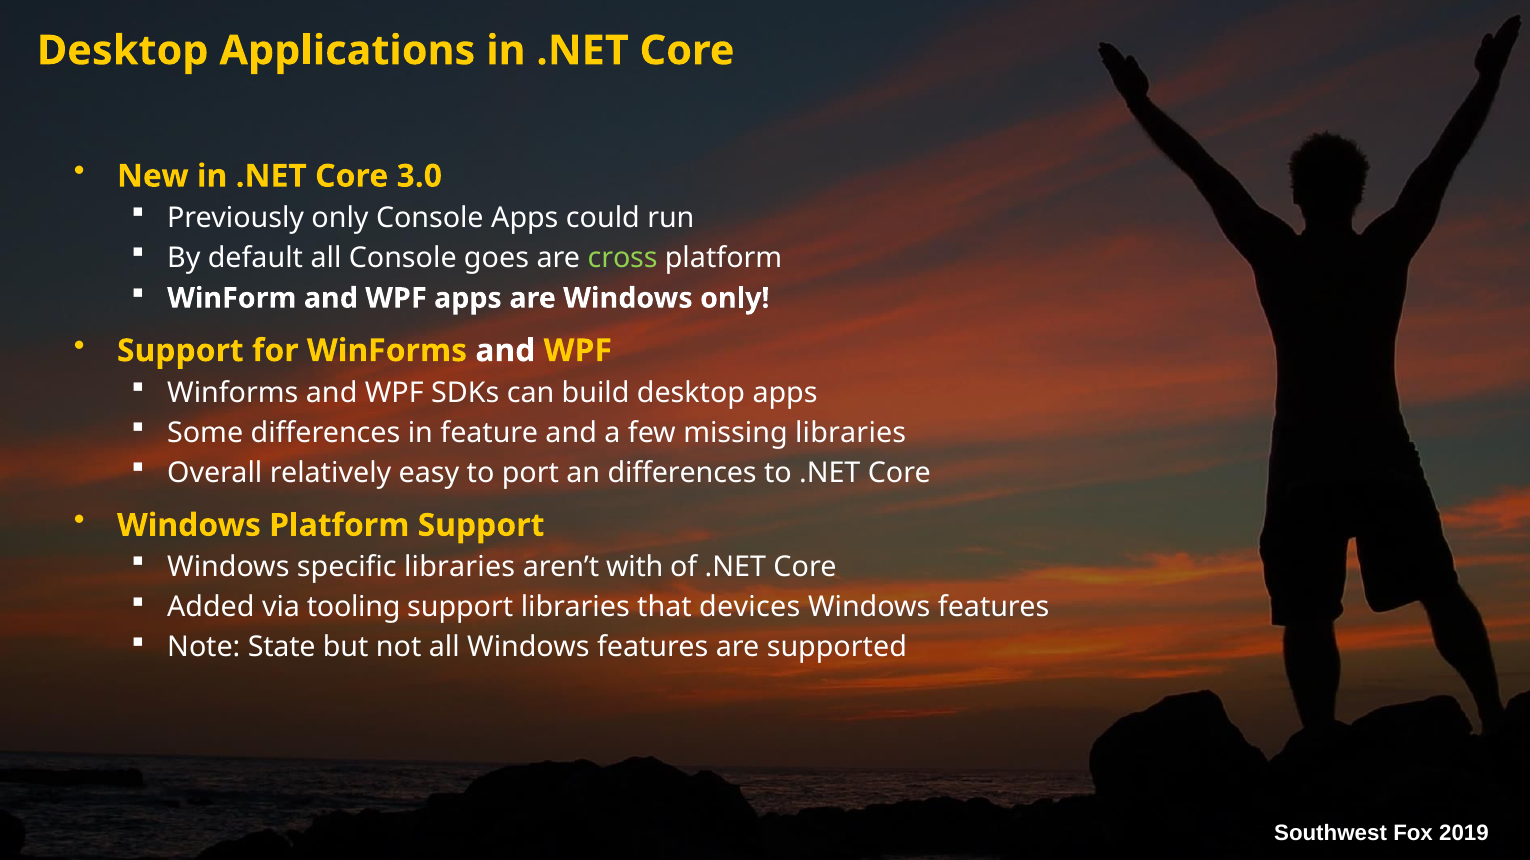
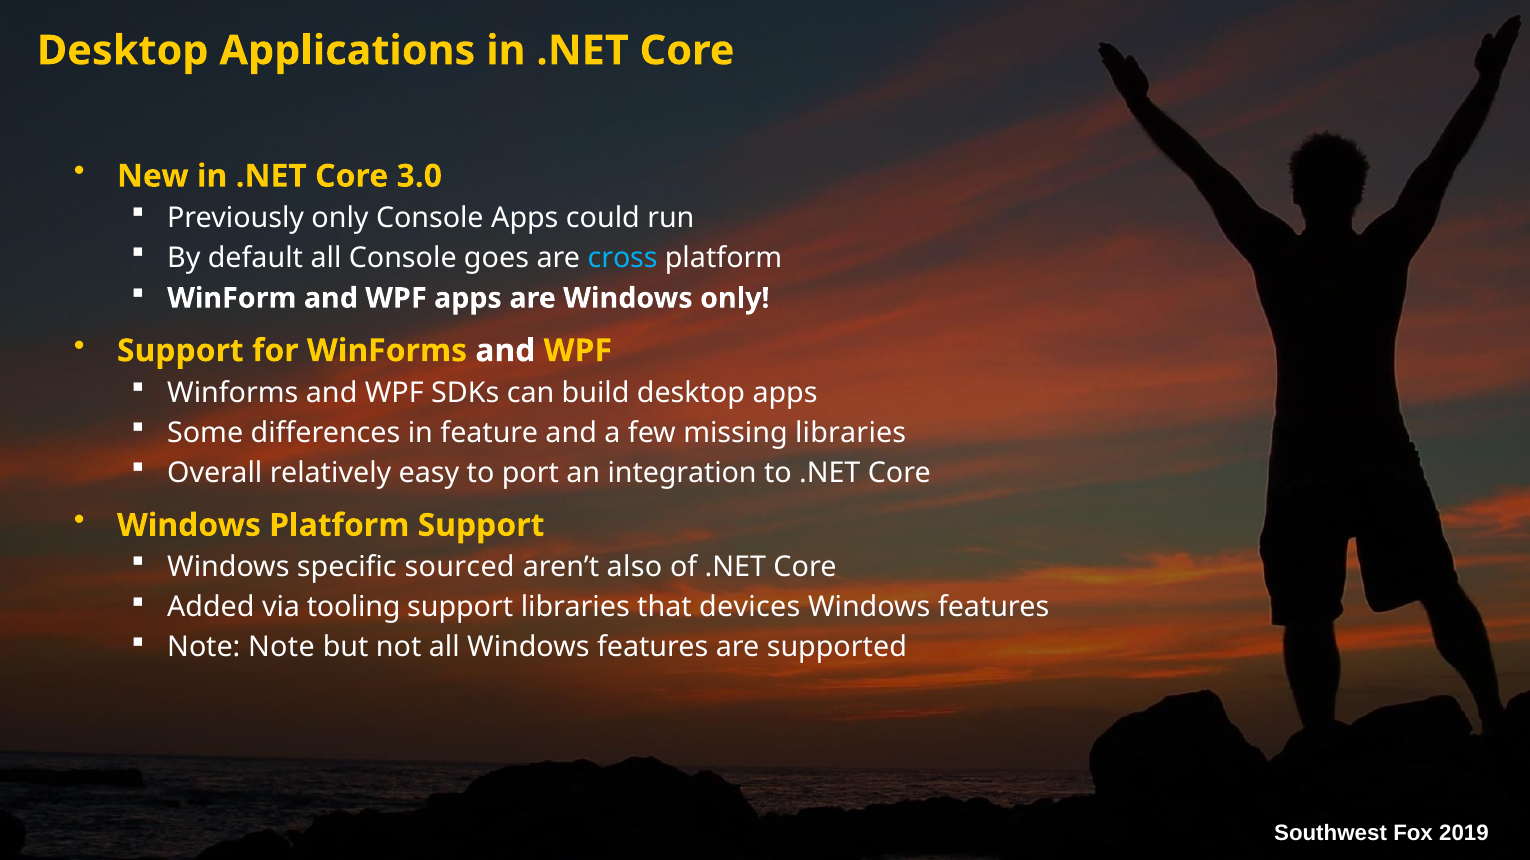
cross colour: light green -> light blue (623, 258)
an differences: differences -> integration (682, 473)
specific libraries: libraries -> sourced (460, 568)
with: with -> also (634, 568)
Note State: State -> Note (281, 648)
